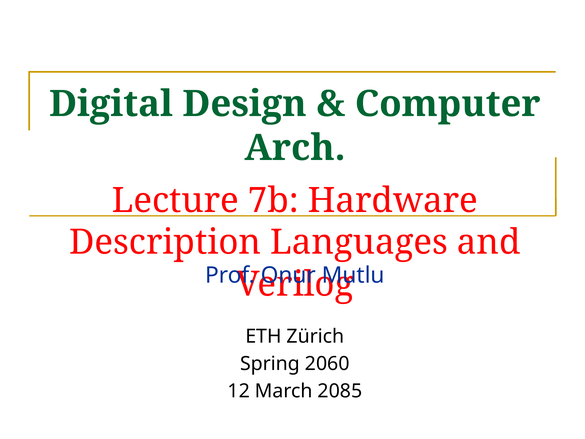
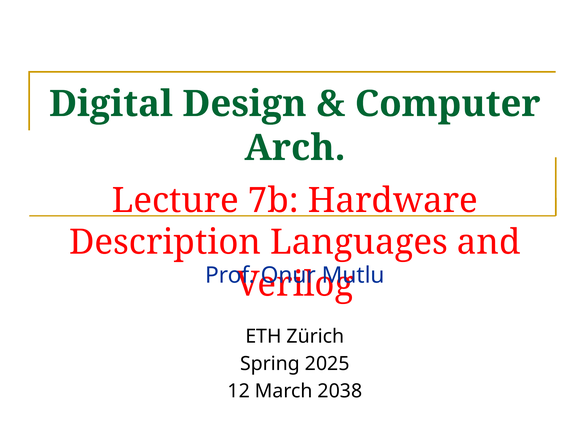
2060: 2060 -> 2025 (327, 363)
2085: 2085 -> 2038 (340, 391)
